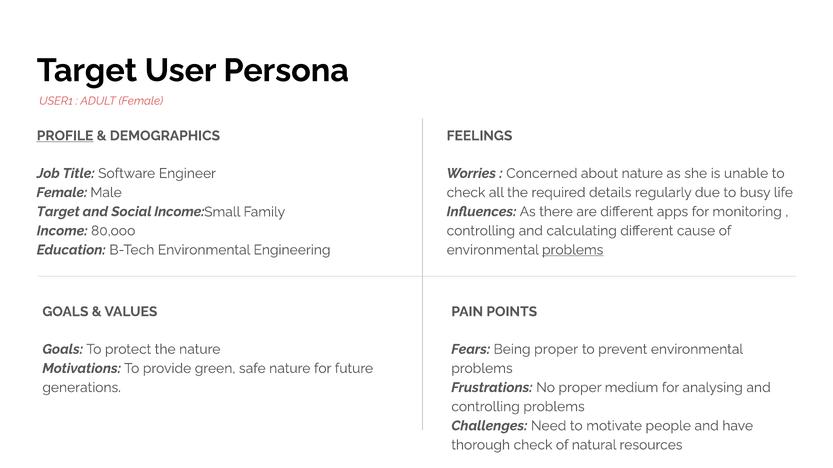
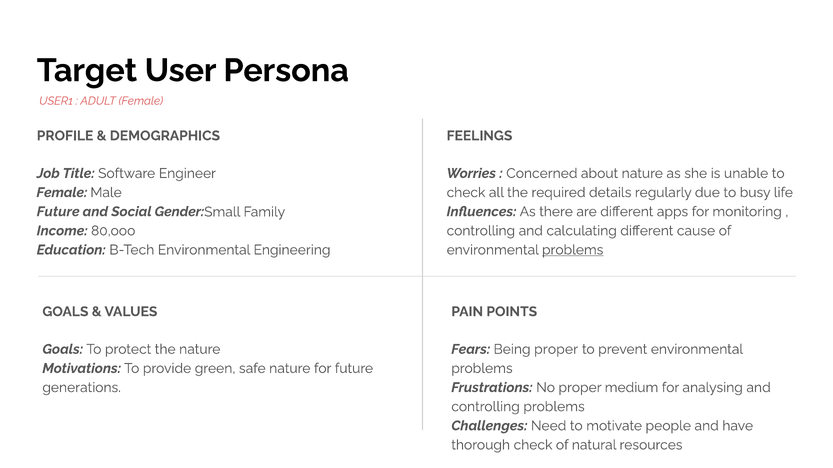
PROFILE underline: present -> none (65, 136)
Target: Target -> Future (58, 212)
Social Income: Income -> Gender (179, 212)
